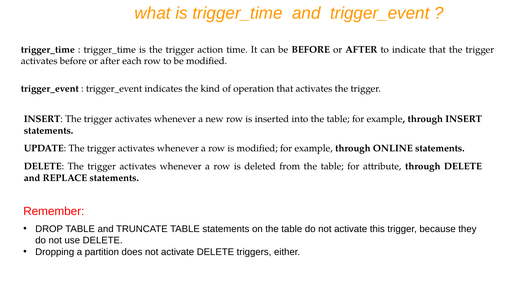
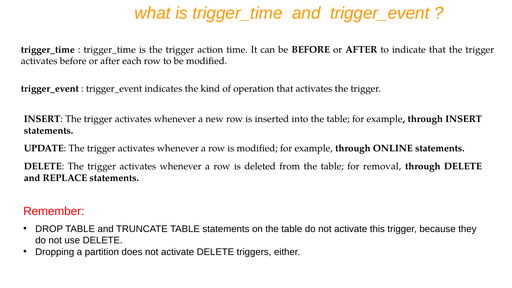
attribute: attribute -> removal (382, 166)
